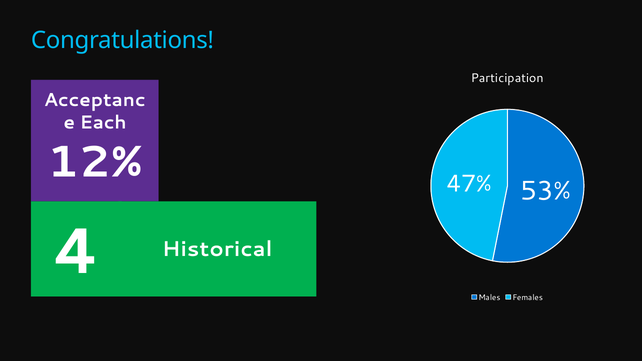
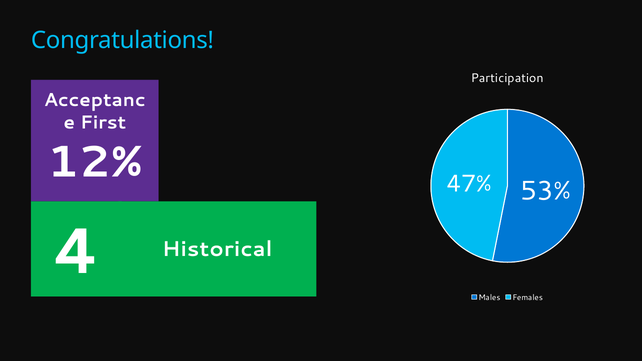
Each: Each -> First (103, 123)
